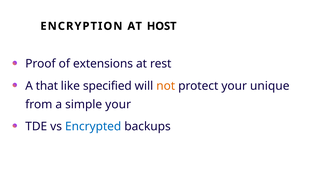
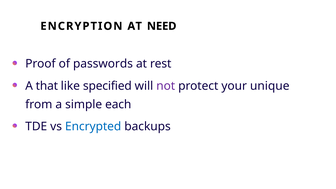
HOST: HOST -> NEED (162, 26)
extensions: extensions -> passwords (103, 64)
not colour: orange -> purple (166, 86)
simple your: your -> each (118, 104)
